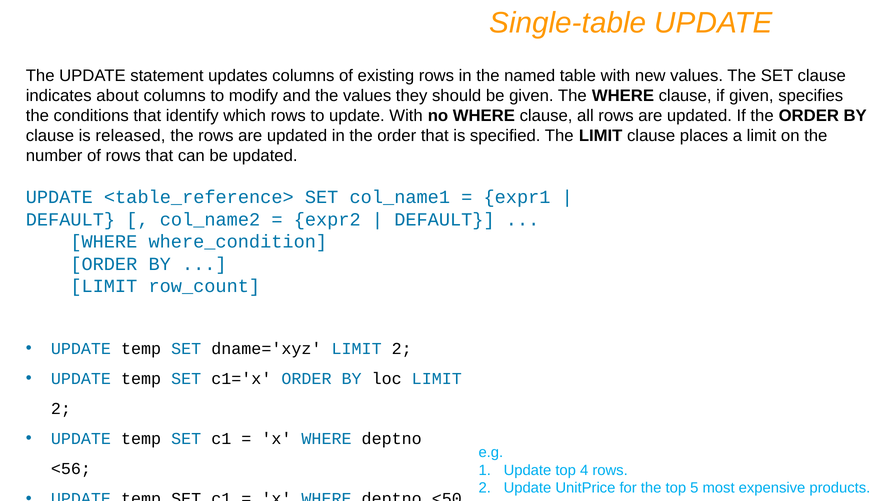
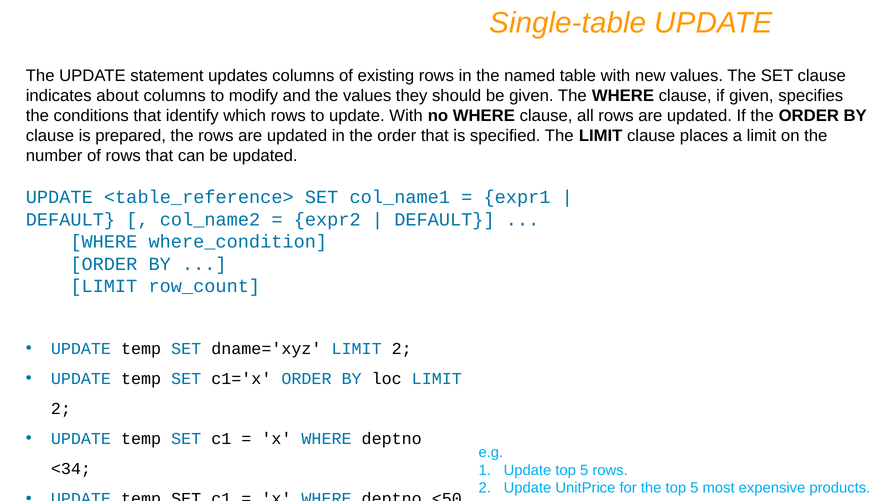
released: released -> prepared (131, 136)
<56: <56 -> <34 (71, 469)
Update top 4: 4 -> 5 (584, 470)
